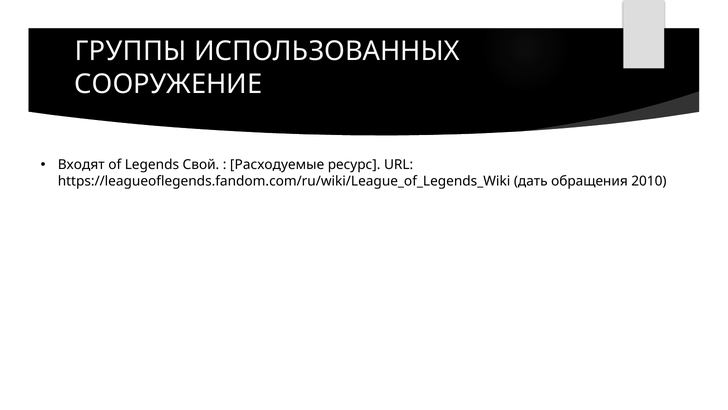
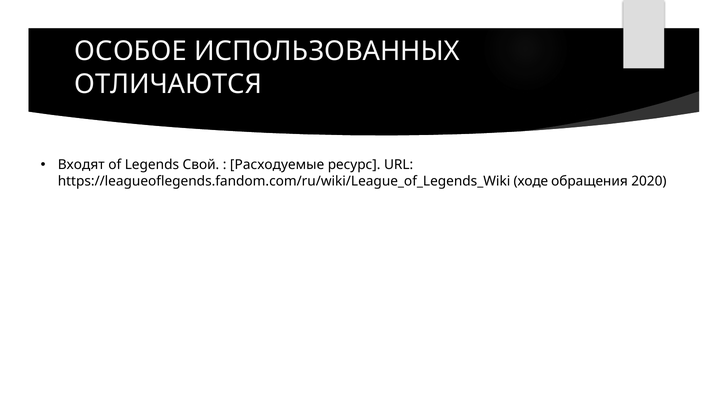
ГРУППЫ: ГРУППЫ -> ОСОБОЕ (131, 51)
СООРУЖЕНИЕ: СООРУЖЕНИЕ -> ОТЛИЧАЮТСЯ (168, 84)
дать: дать -> ходе (531, 181)
2010: 2010 -> 2020 (649, 181)
